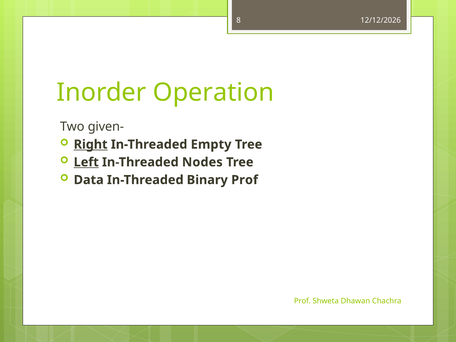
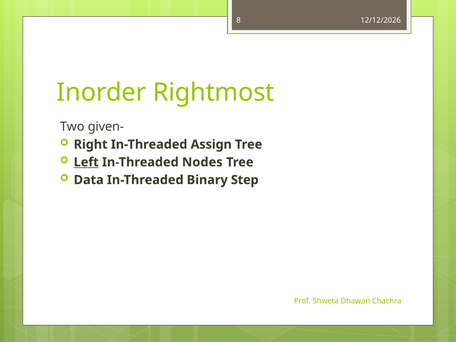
Operation: Operation -> Rightmost (214, 93)
Right underline: present -> none (91, 144)
Empty: Empty -> Assign (211, 144)
Binary Prof: Prof -> Step (245, 180)
